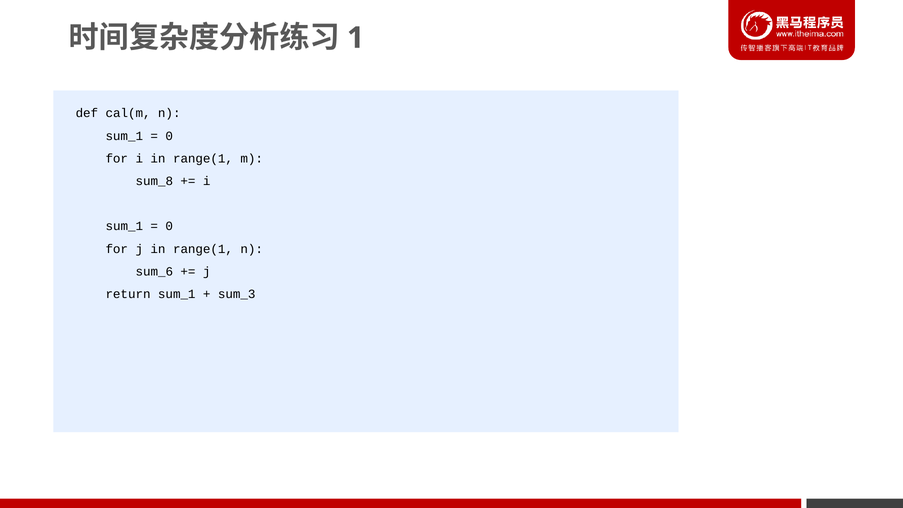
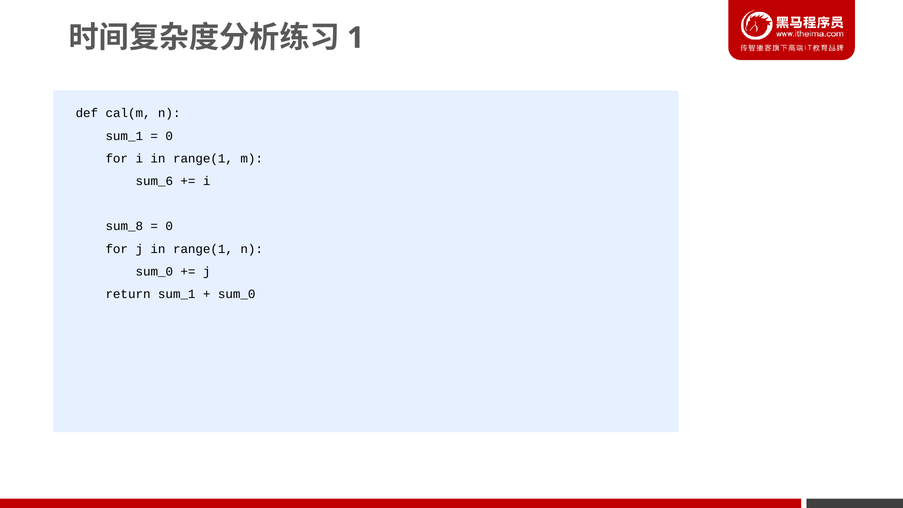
sum_8: sum_8 -> sum_6 (154, 181)
sum_1: sum_1 -> sum_8 (124, 226)
sum_6: sum_6 -> sum_0 (154, 272)
sum_3: sum_3 -> sum_0 (237, 294)
